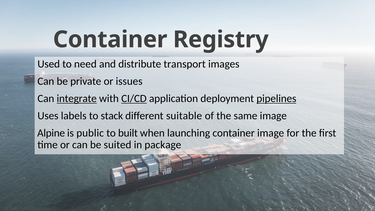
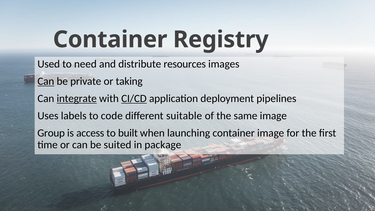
transport: transport -> resources (185, 64)
Can underline: none -> present (46, 81)
issues: issues -> taking (129, 81)
pipelines underline: present -> none (276, 99)
stack: stack -> code (112, 116)
Alpine: Alpine -> Group (51, 133)
public: public -> access (90, 133)
